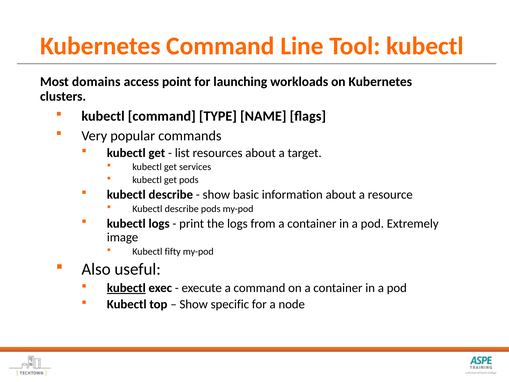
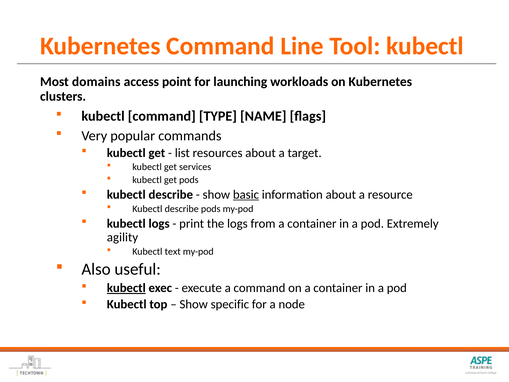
basic underline: none -> present (246, 194)
image: image -> agility (123, 237)
fifty: fifty -> text (173, 251)
